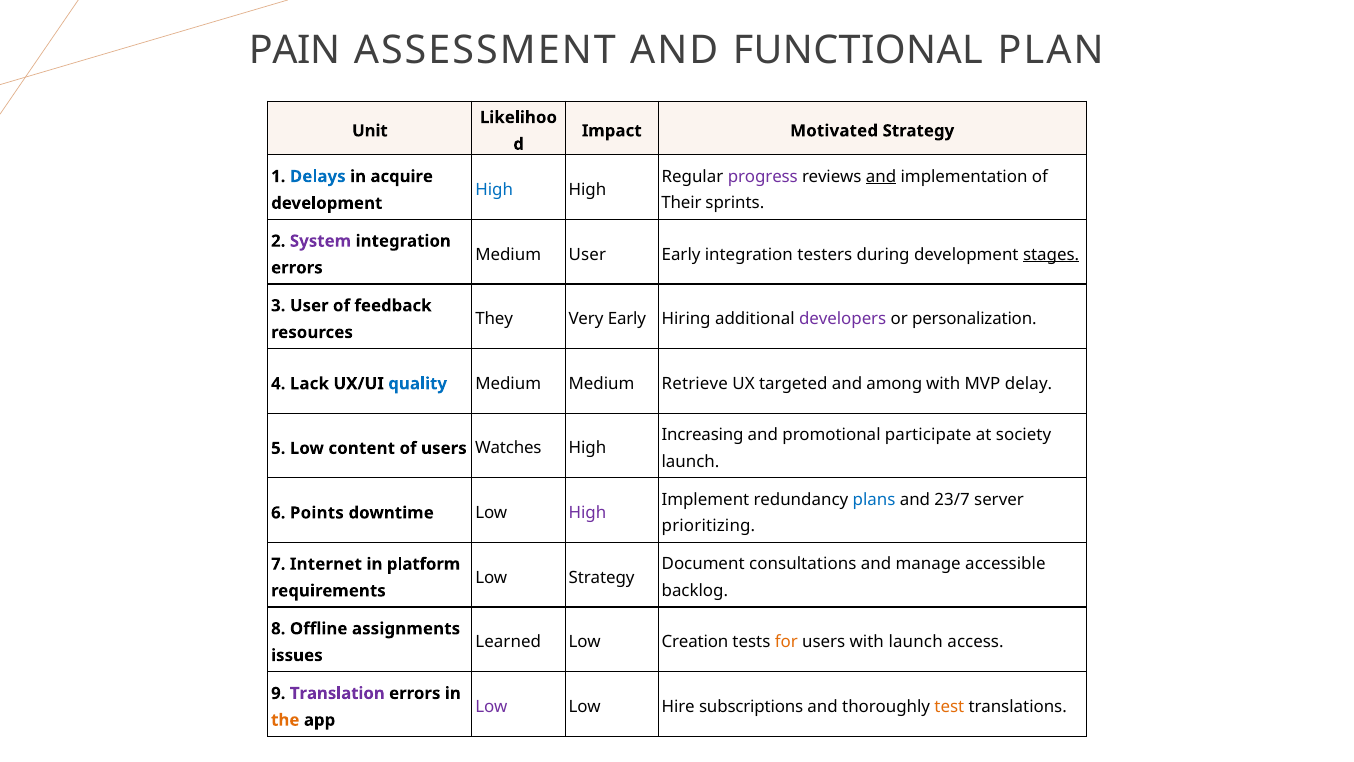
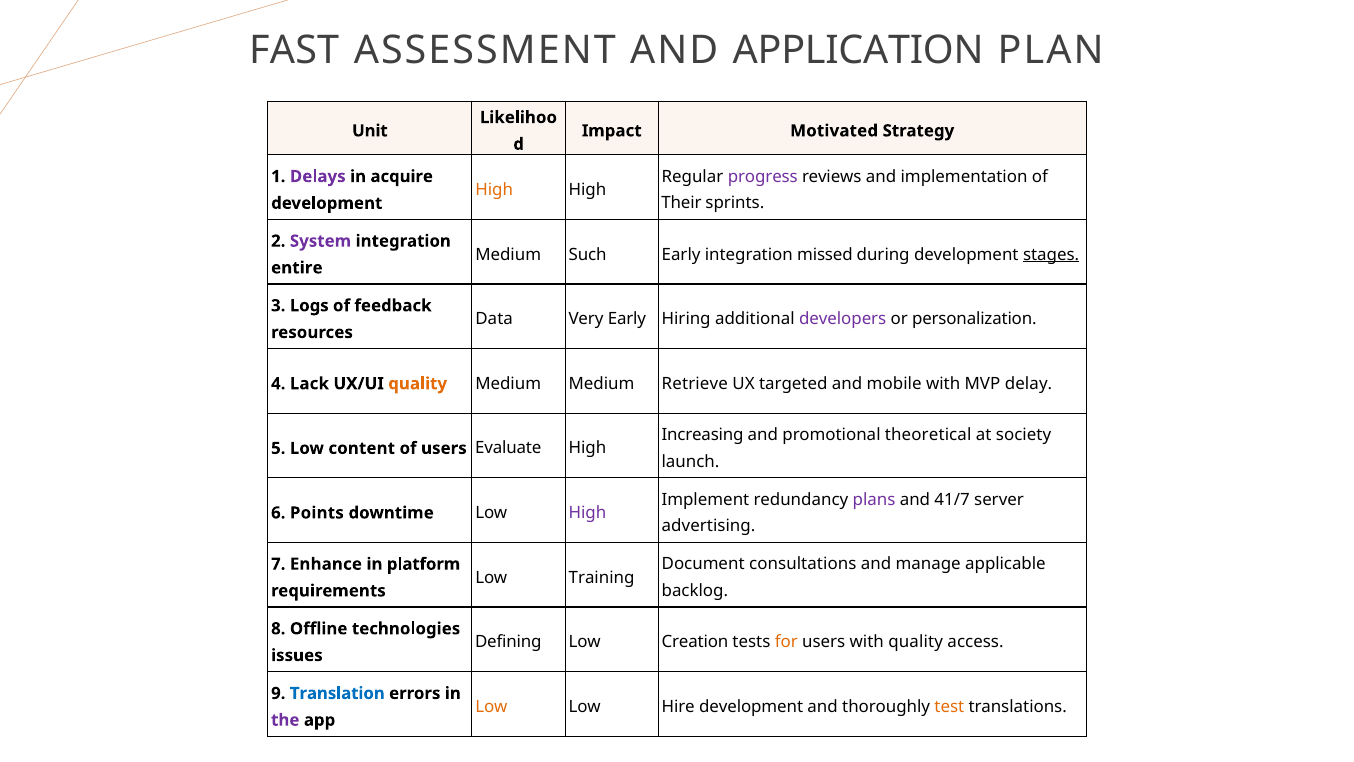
PAIN: PAIN -> FAST (294, 50)
FUNCTIONAL: FUNCTIONAL -> APPLICATION (858, 50)
and underline: present -> none (881, 176)
Delays colour: blue -> purple (318, 176)
High colour: blue -> orange (494, 190)
Medium User: User -> Such (588, 254)
testers: testers -> missed (825, 254)
errors: errors -> entire (297, 268)
3 User: User -> Logs (309, 306)
They: They -> Data (494, 319)
quality colour: blue -> orange (418, 384)
among: among -> mobile (894, 384)
participate: participate -> theoretical (928, 435)
Watches: Watches -> Evaluate (508, 448)
plans colour: blue -> purple (874, 499)
23/7: 23/7 -> 41/7 (952, 499)
prioritizing: prioritizing -> advertising (709, 526)
accessible: accessible -> applicable (1005, 564)
Internet: Internet -> Enhance (326, 564)
Low Strategy: Strategy -> Training (602, 577)
assignments: assignments -> technologies (406, 628)
Learned: Learned -> Defining (508, 642)
with launch: launch -> quality (916, 642)
Translation colour: purple -> blue (337, 693)
Low colour: purple -> orange (491, 706)
Hire subscriptions: subscriptions -> development (751, 706)
the colour: orange -> purple (285, 720)
